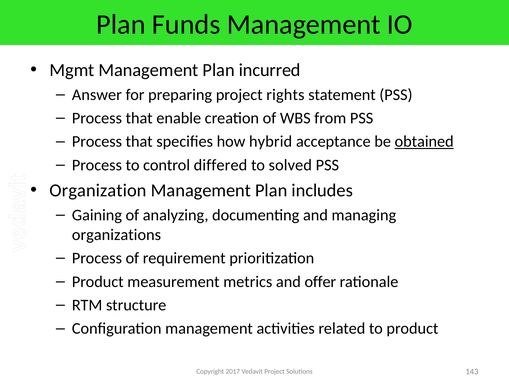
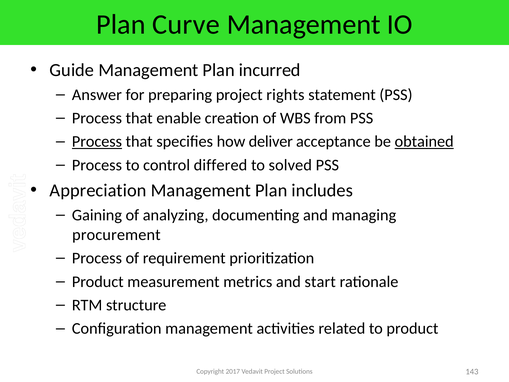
Funds: Funds -> Curve (186, 24)
Mgmt: Mgmt -> Guide (72, 70)
Process underline: none -> present (97, 142)
hybrid: hybrid -> deliver (271, 142)
Organization: Organization -> Appreciation (98, 190)
organizations: organizations -> procurement (116, 235)
offer: offer -> start (320, 281)
